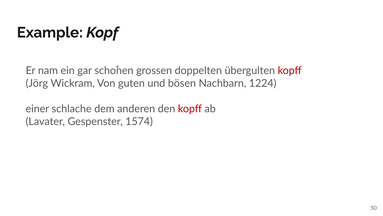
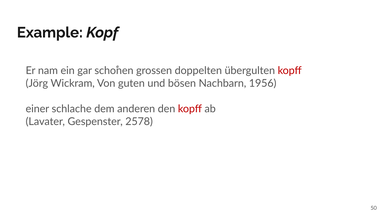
1224: 1224 -> 1956 (263, 83)
1574: 1574 -> 2578 (139, 121)
